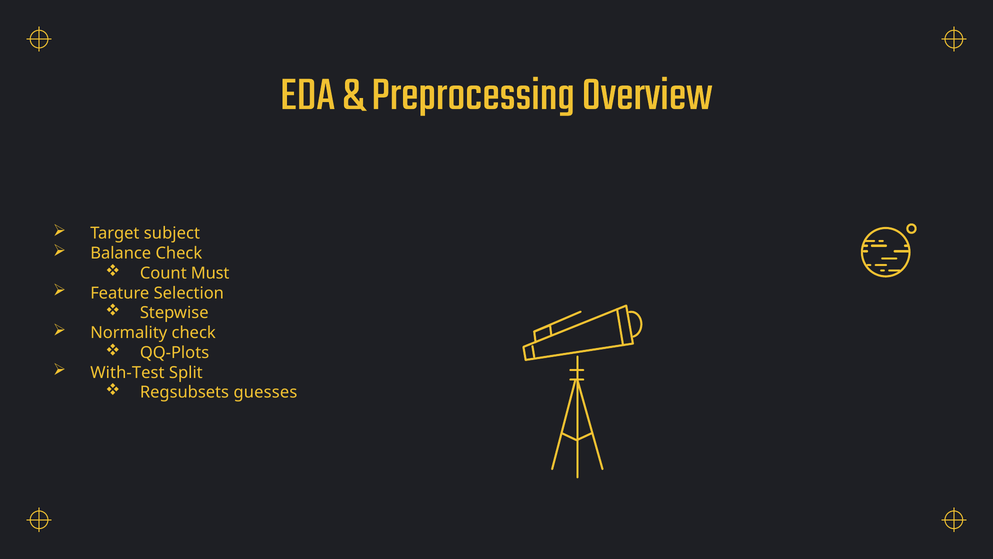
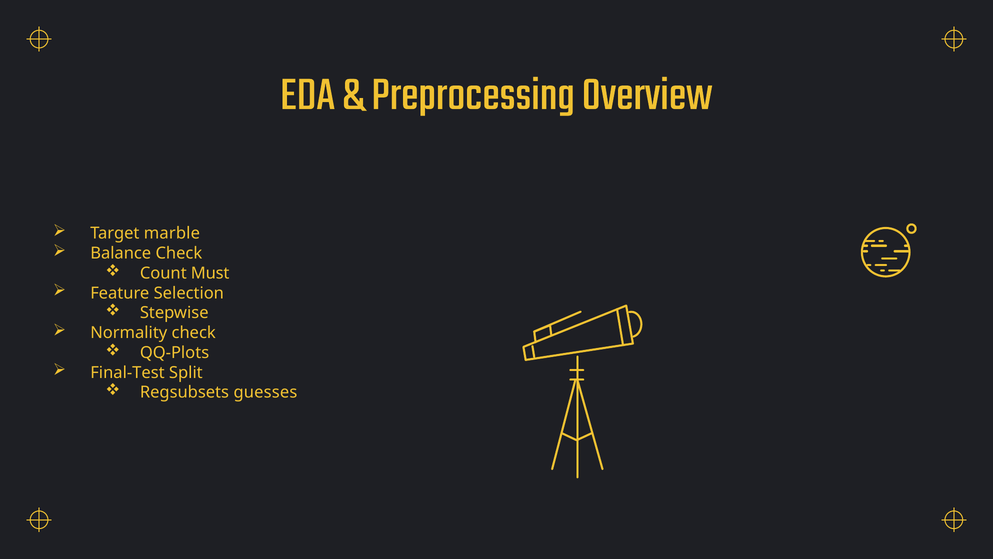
subject: subject -> marble (172, 233)
With-Test: With-Test -> Final-Test (127, 372)
